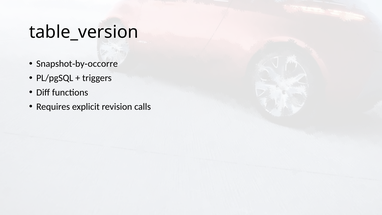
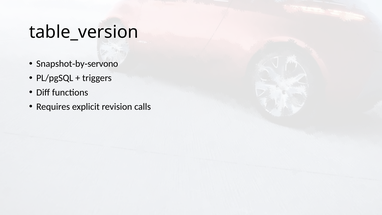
occorre: occorre -> servono (103, 64)
